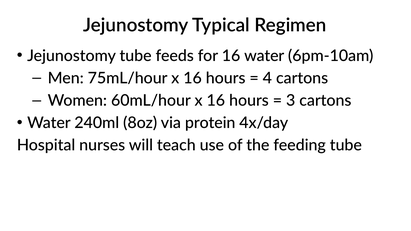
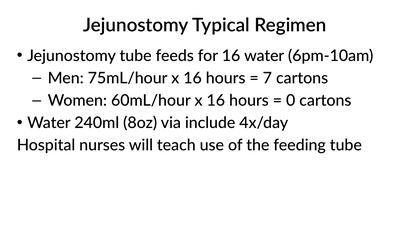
4: 4 -> 7 (267, 78)
3: 3 -> 0 (291, 101)
protein: protein -> include (210, 123)
